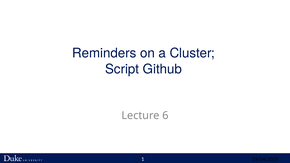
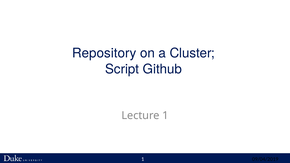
Reminders: Reminders -> Repository (104, 53)
Lecture 6: 6 -> 1 (165, 116)
